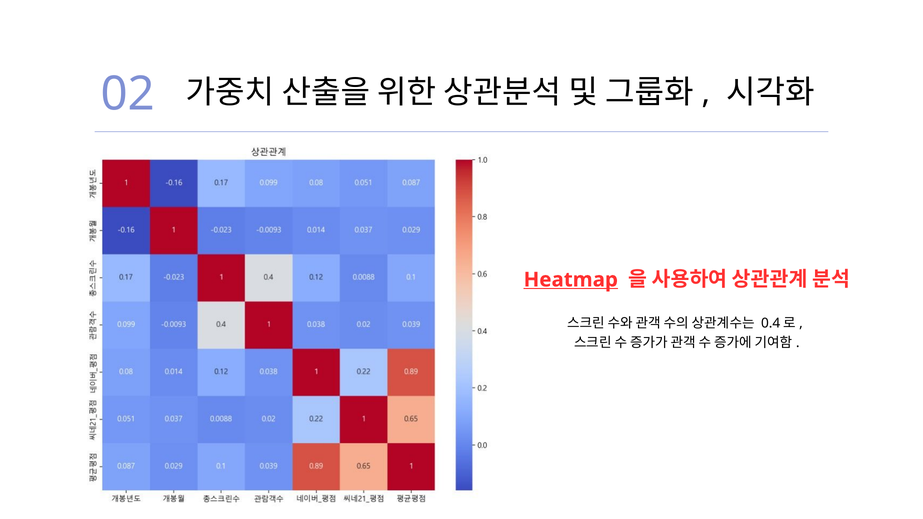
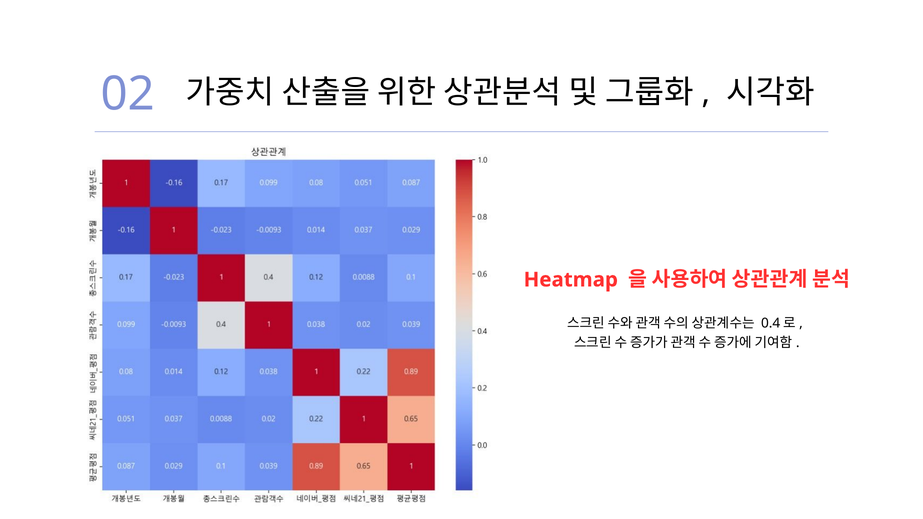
Heatmap underline: present -> none (571, 280)
